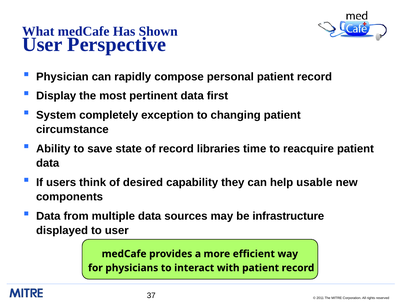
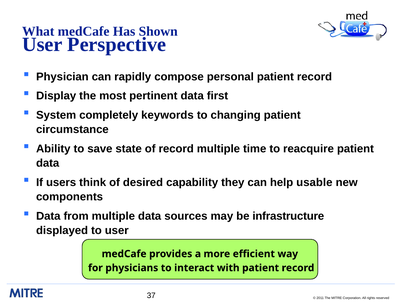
exception: exception -> keywords (167, 115)
record libraries: libraries -> multiple (218, 149)
